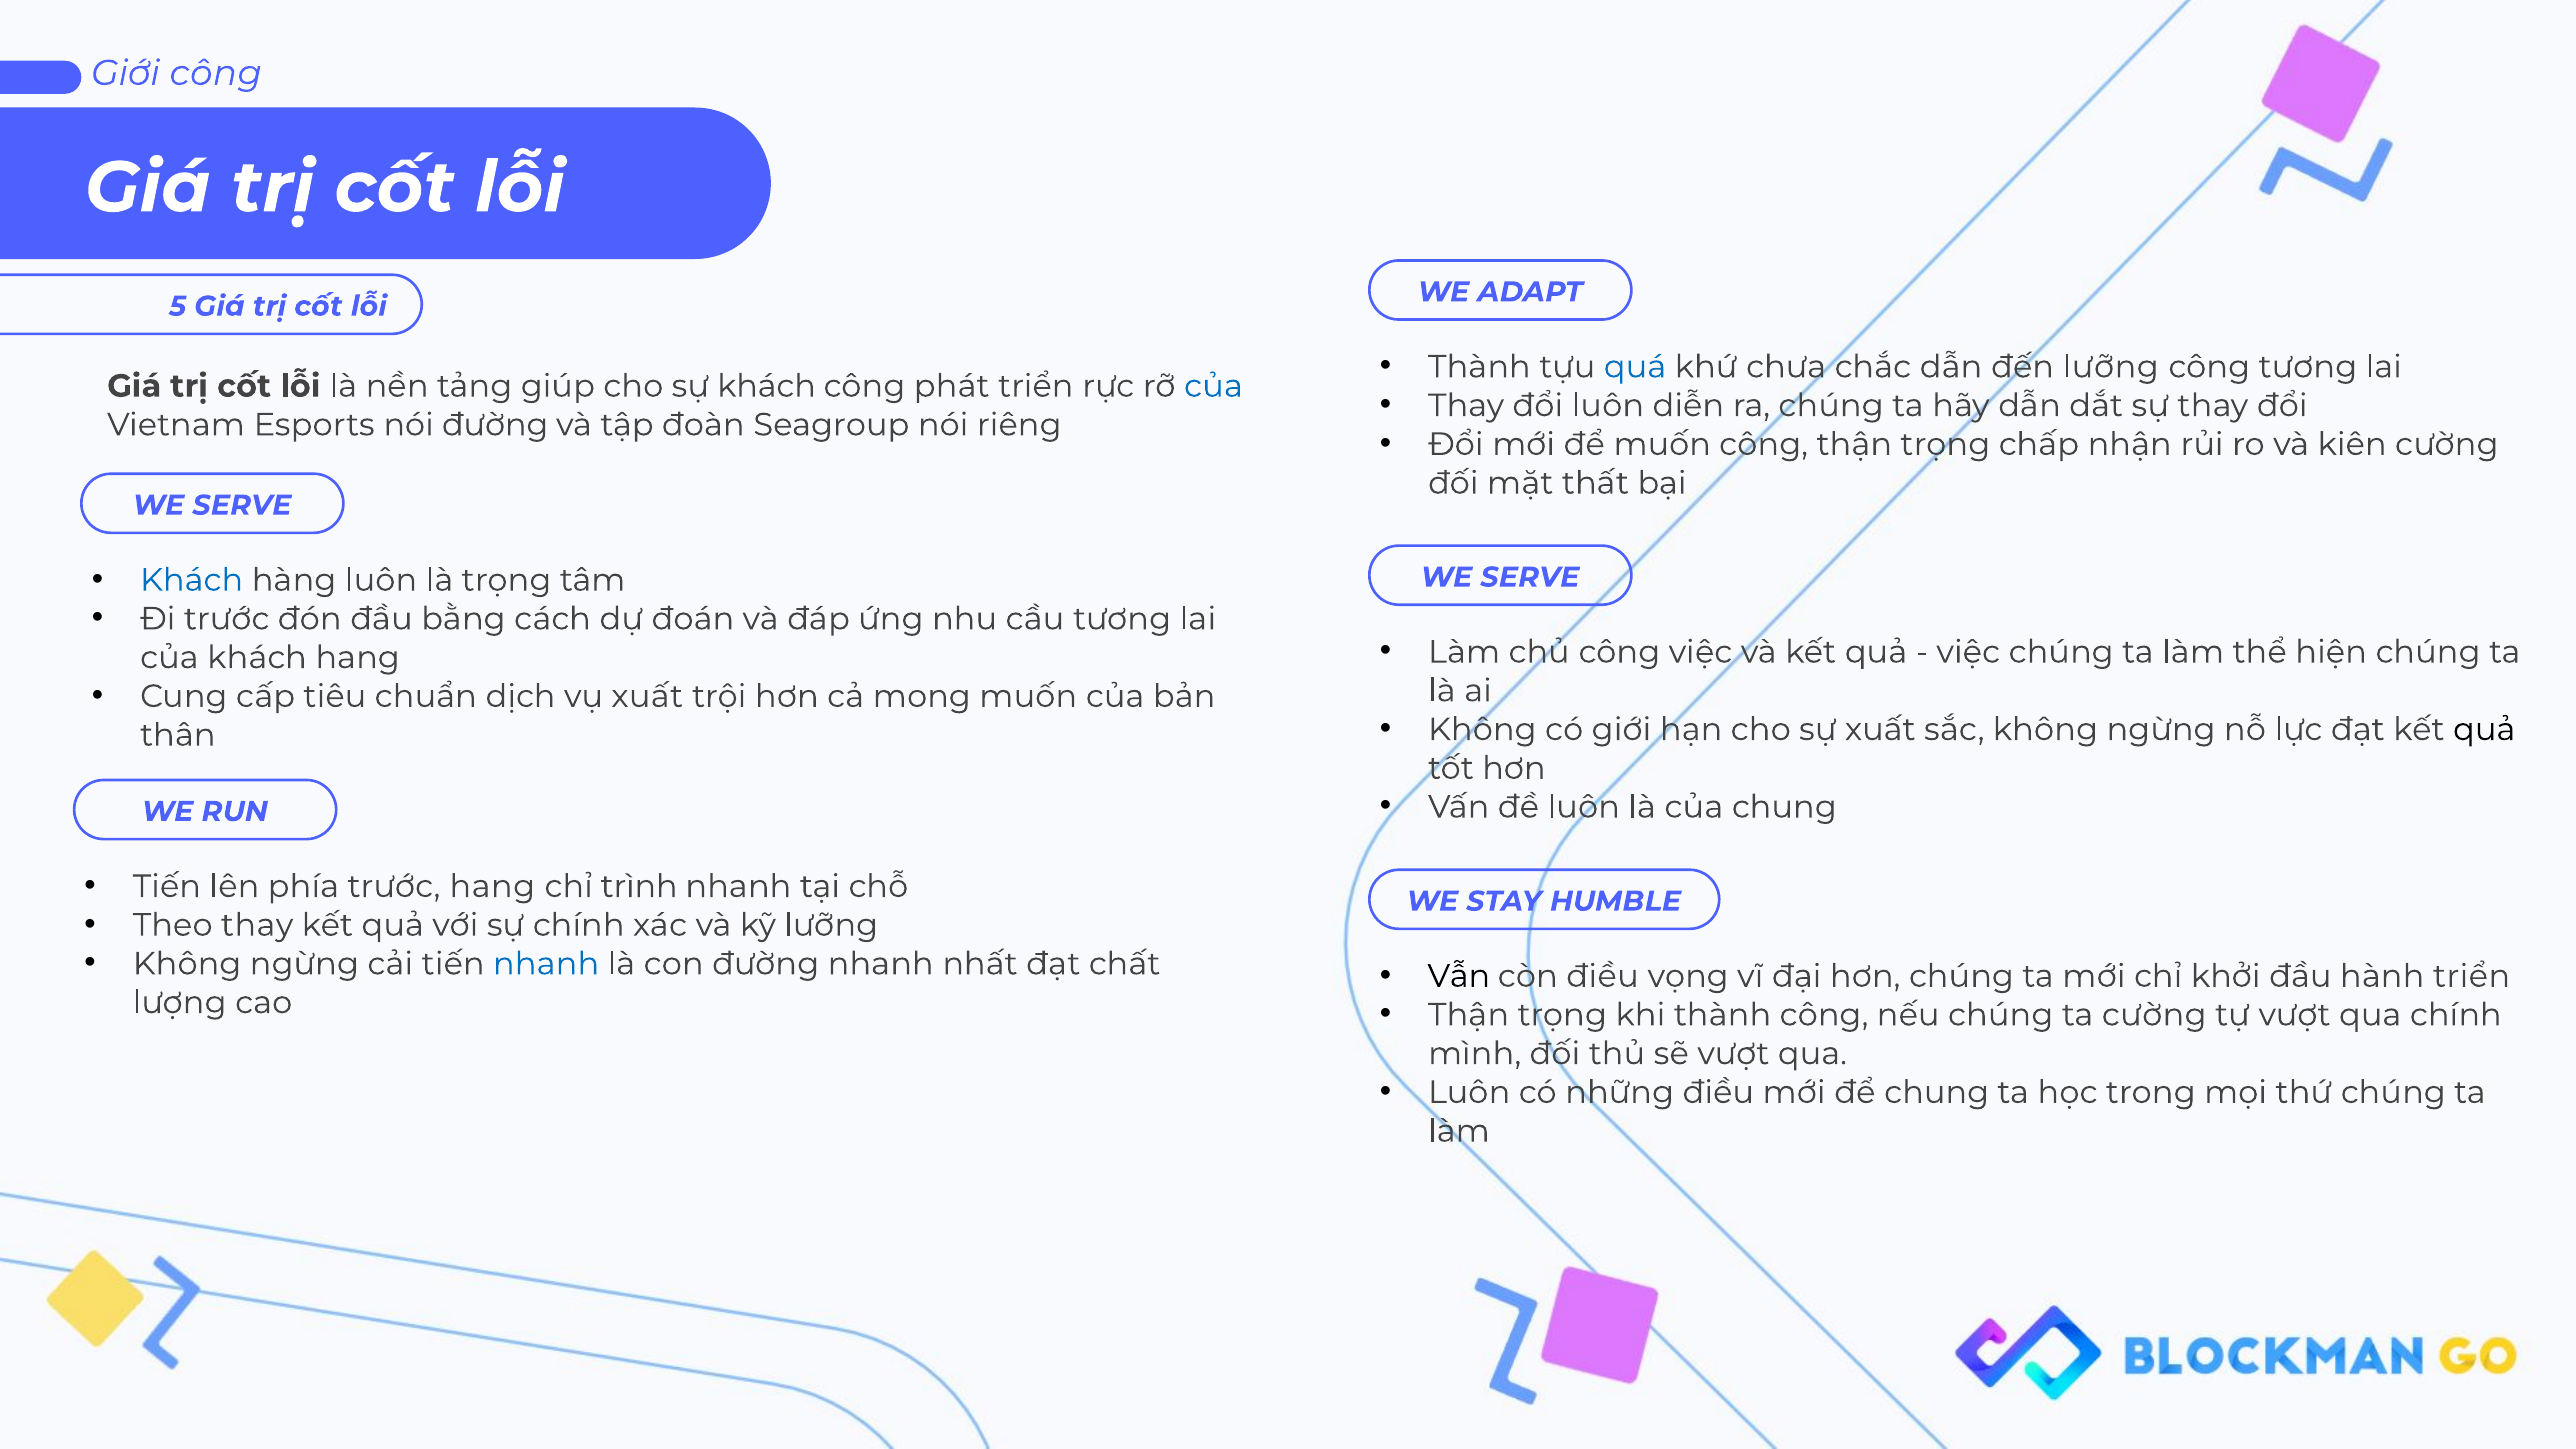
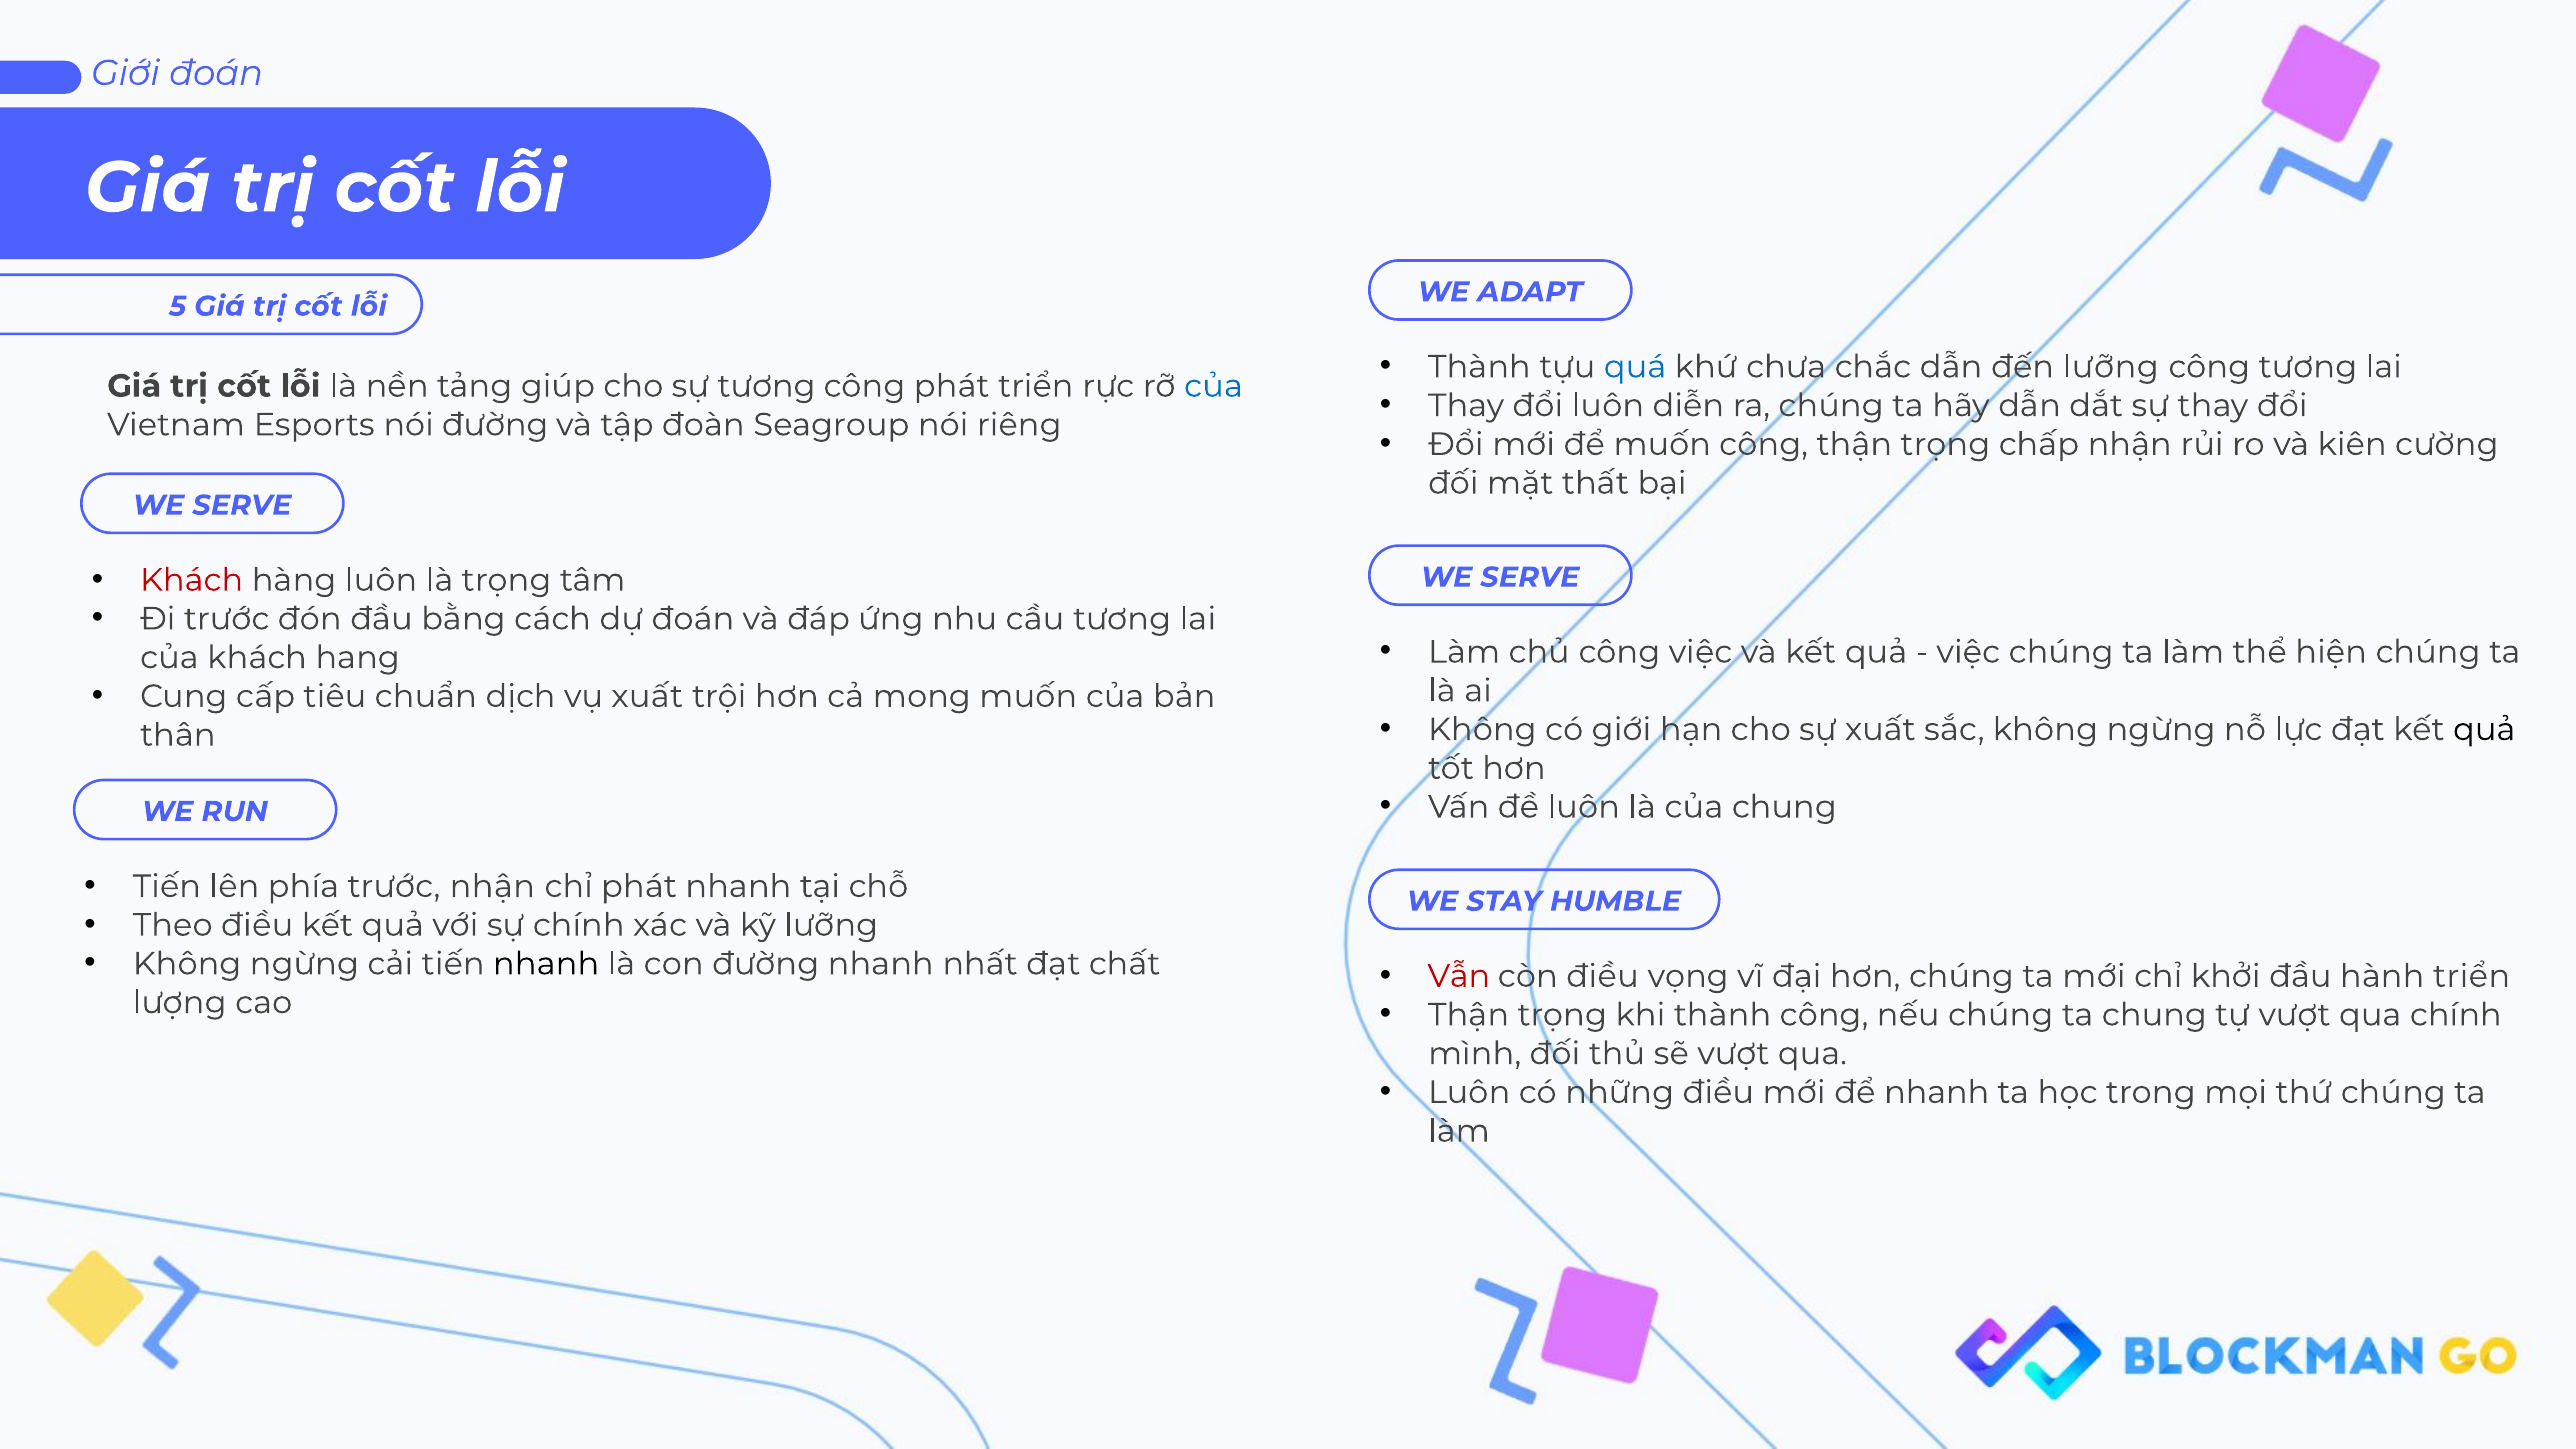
Giới công: công -> đoán (216, 73)
sự khách: khách -> tương (766, 386)
Khách colour: blue -> red (192, 580)
trước hang: hang -> nhận (492, 886)
chỉ trình: trình -> phát (639, 886)
Theo thay: thay -> điều (257, 925)
nhanh colour: blue -> black (546, 964)
Vẫn colour: black -> red (1459, 976)
ta cường: cường -> chung (2154, 1015)
để chung: chung -> nhanh (1937, 1092)
